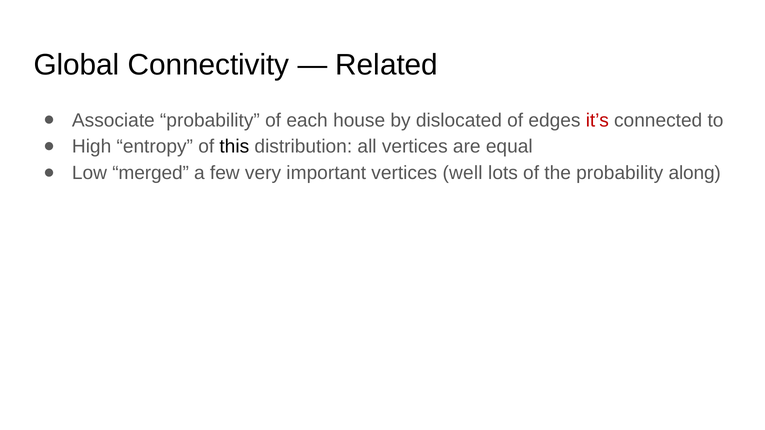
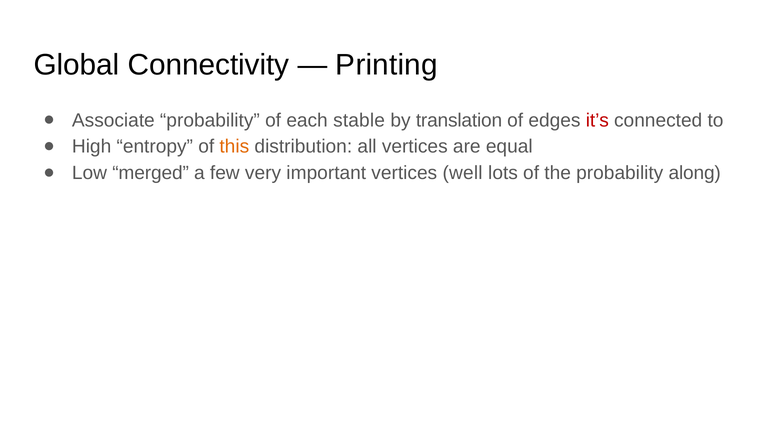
Related: Related -> Printing (387, 65)
house: house -> stable (359, 120)
dislocated: dislocated -> translation (459, 120)
this colour: black -> orange (234, 147)
